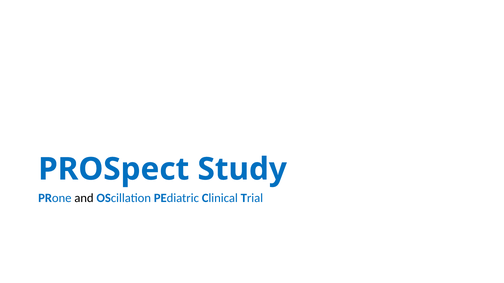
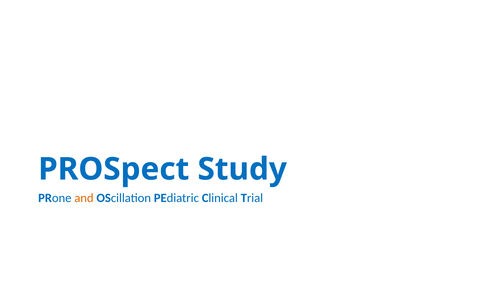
and colour: black -> orange (84, 198)
